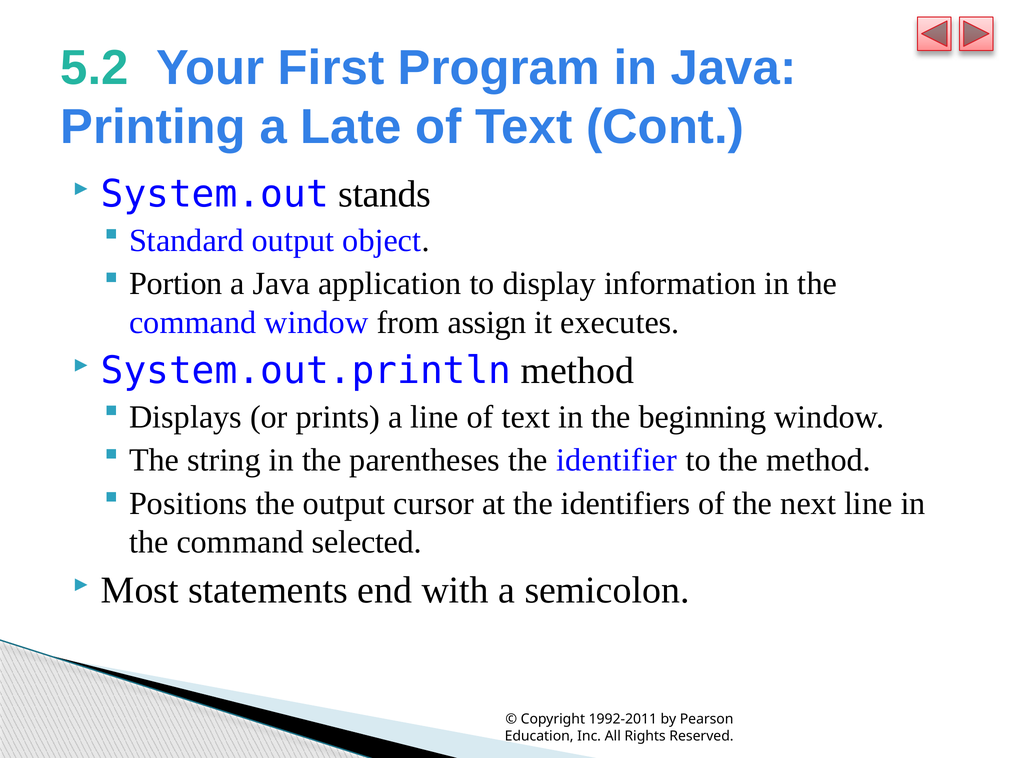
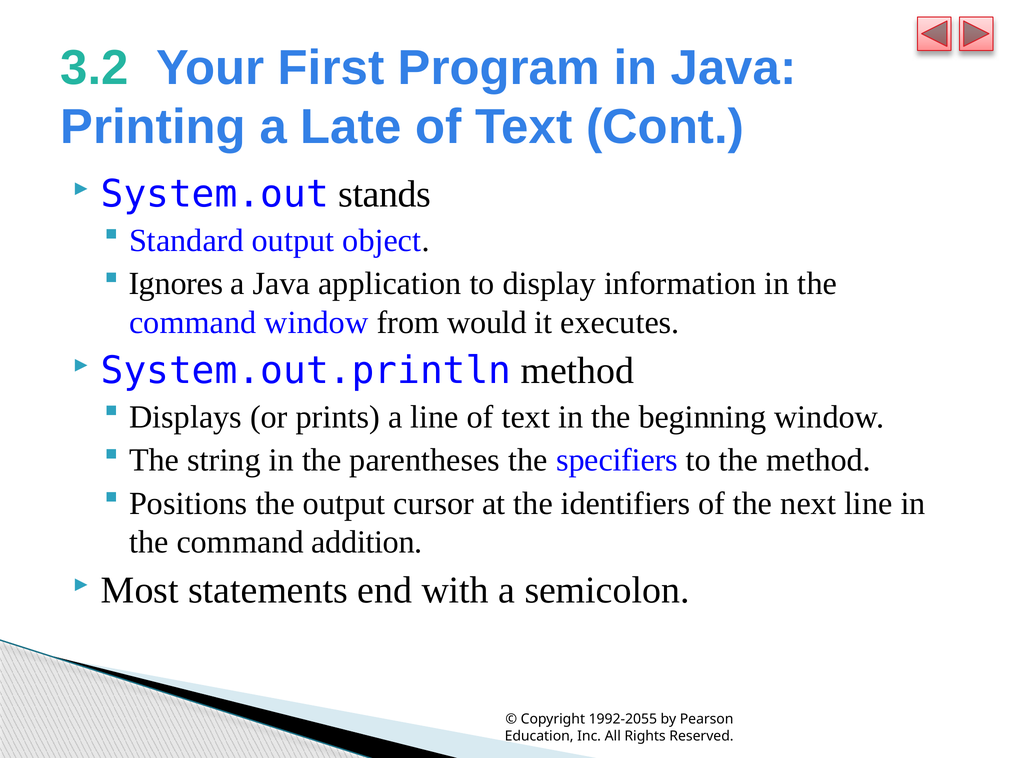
5.2: 5.2 -> 3.2 (95, 68)
Portion: Portion -> Ignores (176, 284)
assign: assign -> would (487, 322)
identifier: identifier -> specifiers (617, 460)
selected: selected -> addition (367, 542)
1992-2011: 1992-2011 -> 1992-2055 (623, 719)
